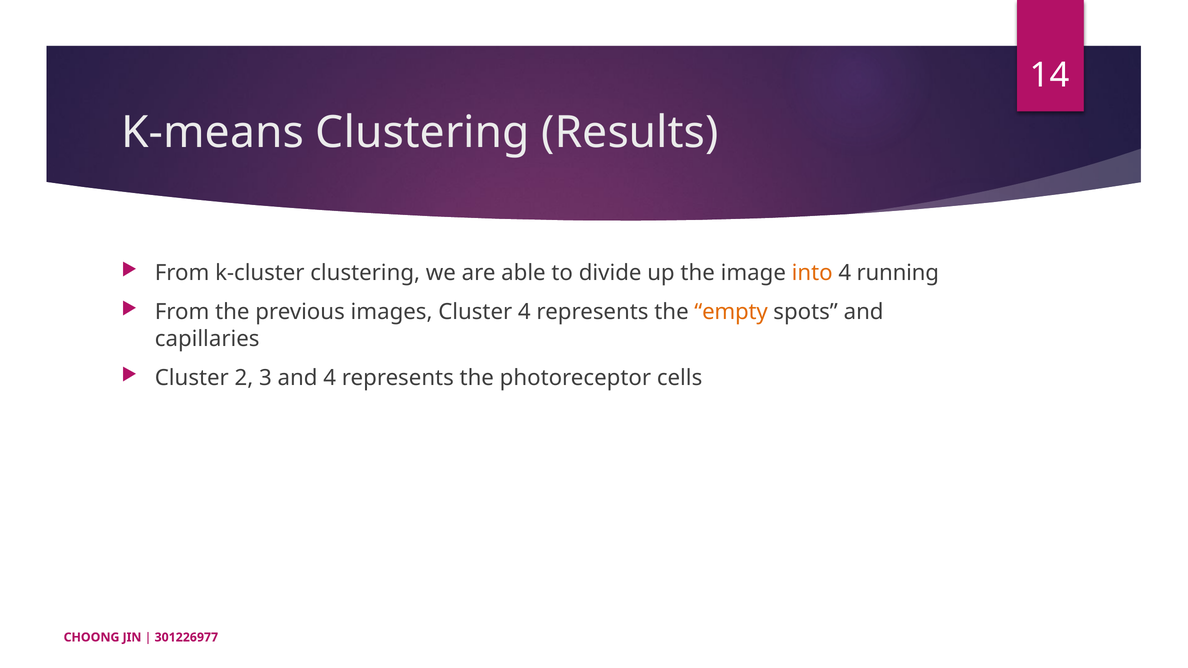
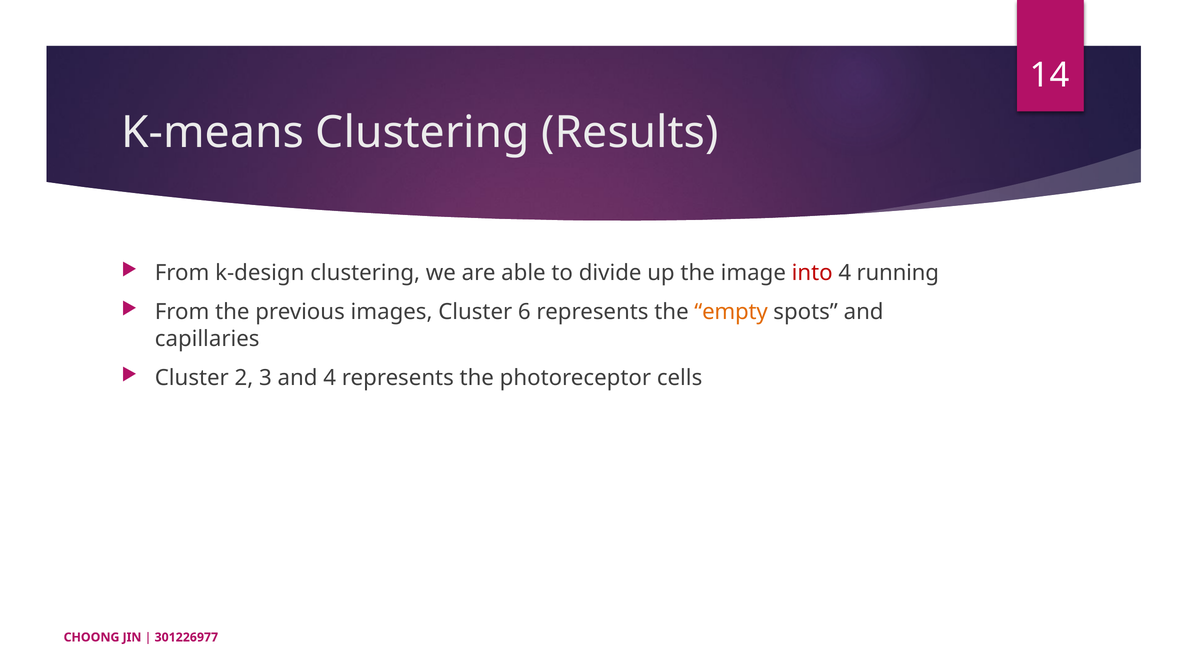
k-cluster: k-cluster -> k-design (260, 273)
into colour: orange -> red (812, 273)
Cluster 4: 4 -> 6 (524, 312)
